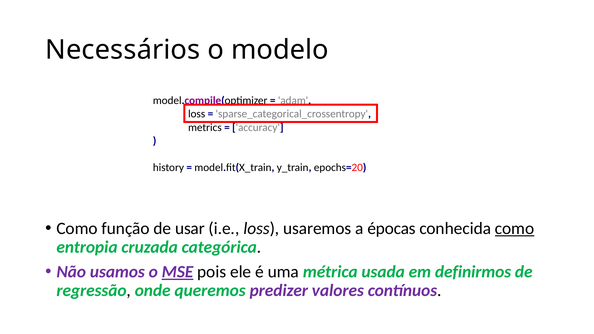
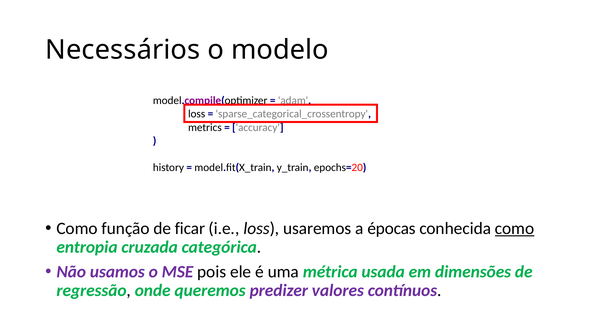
usar: usar -> ficar (190, 228)
MSE underline: present -> none (178, 272)
definirmos: definirmos -> dimensões (473, 272)
